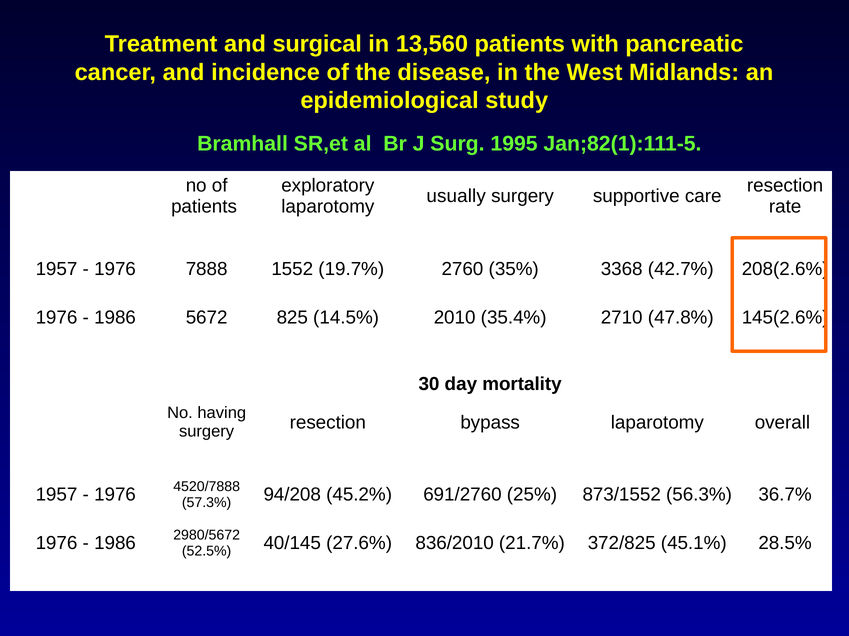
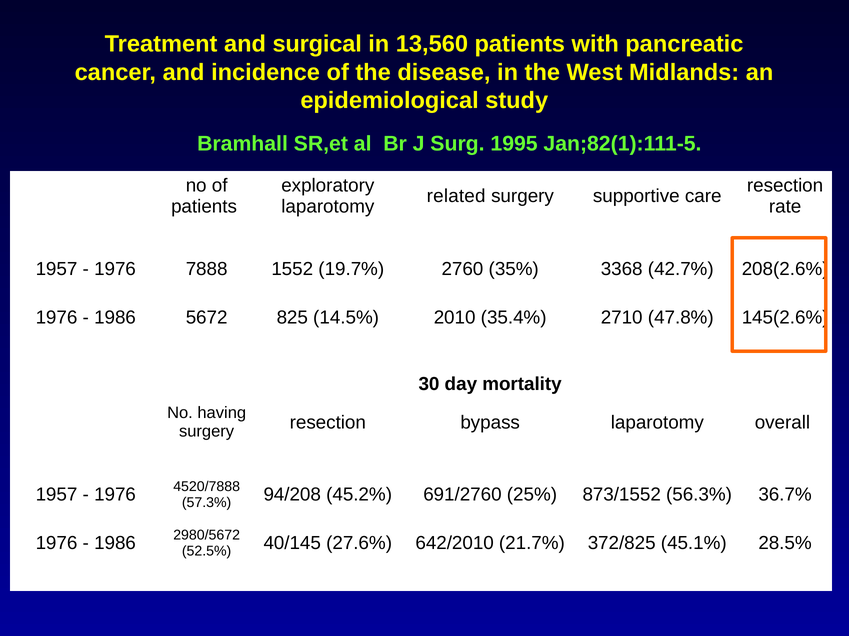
usually: usually -> related (456, 196)
836/2010: 836/2010 -> 642/2010 (455, 544)
